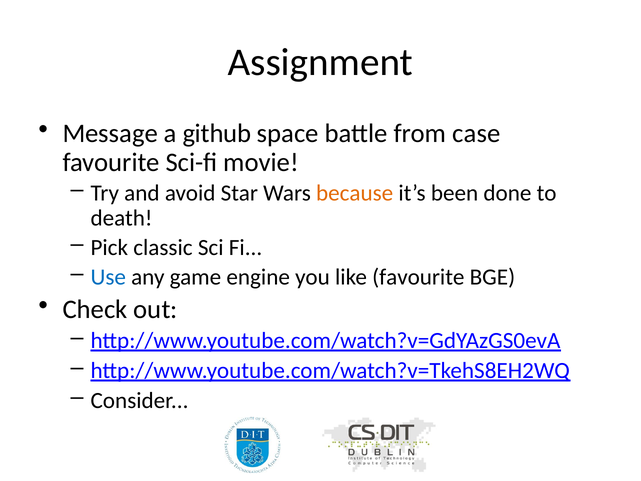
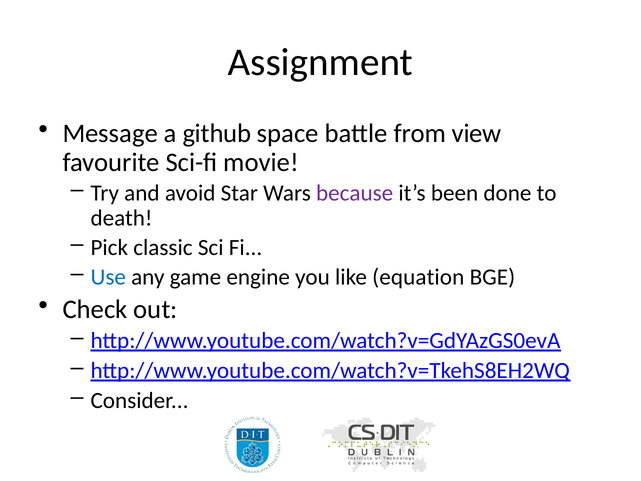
case: case -> view (477, 133)
because colour: orange -> purple (355, 193)
like favourite: favourite -> equation (418, 277)
